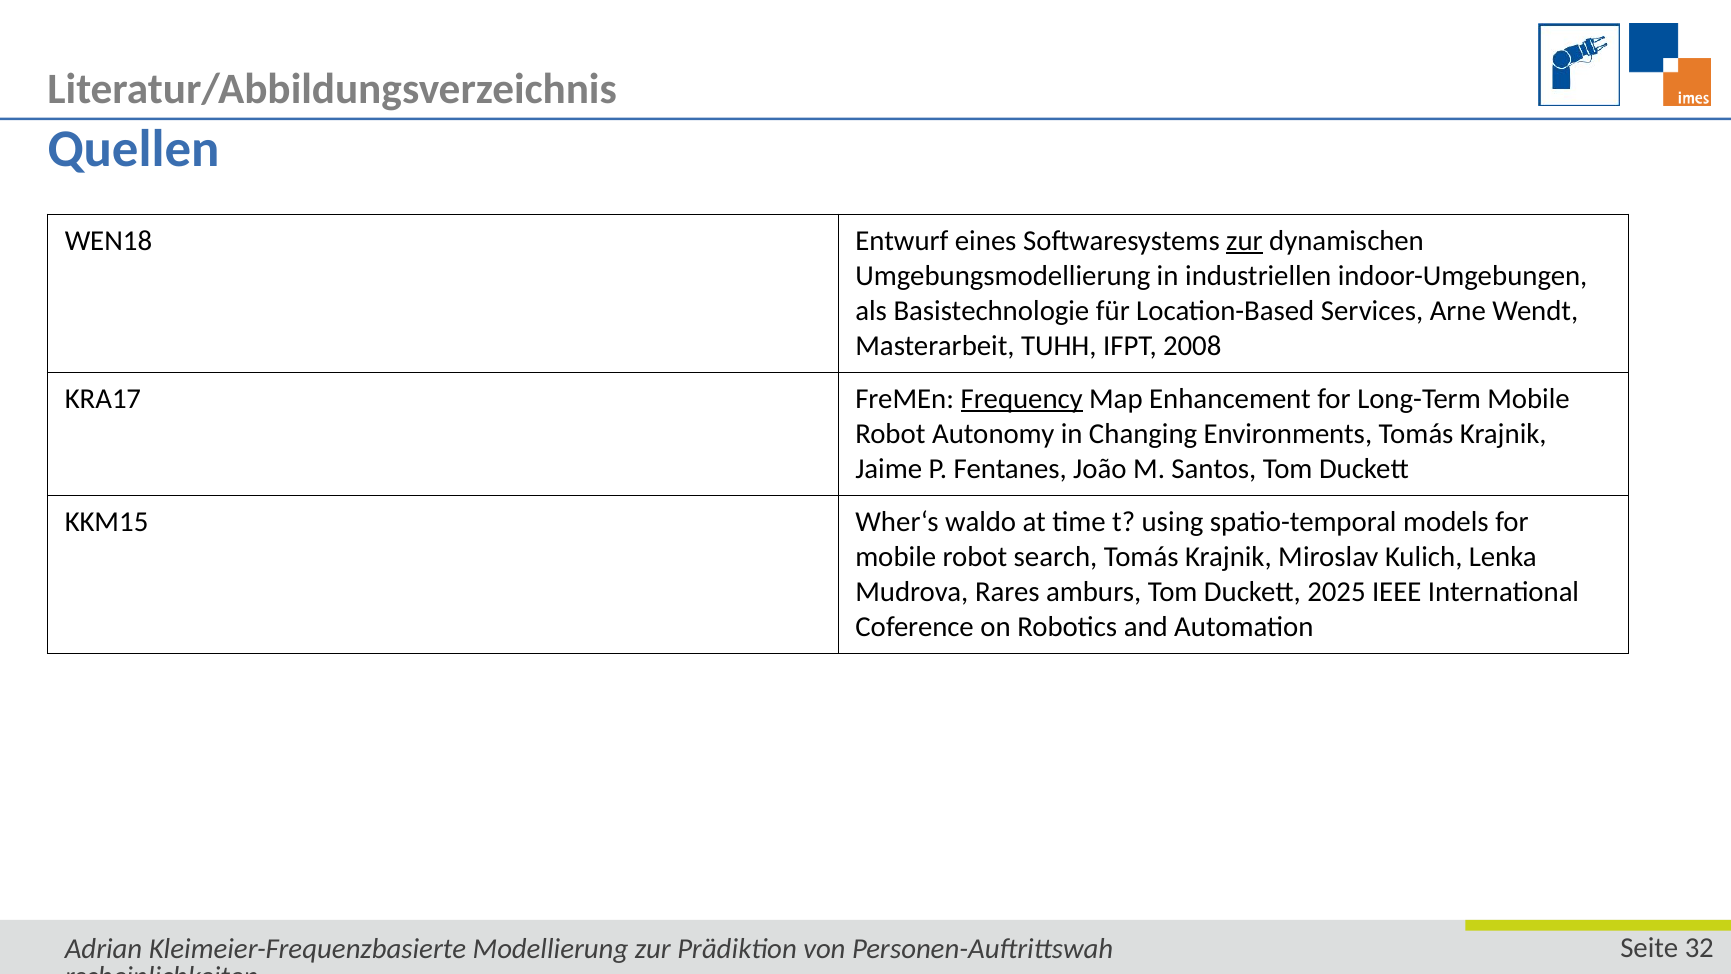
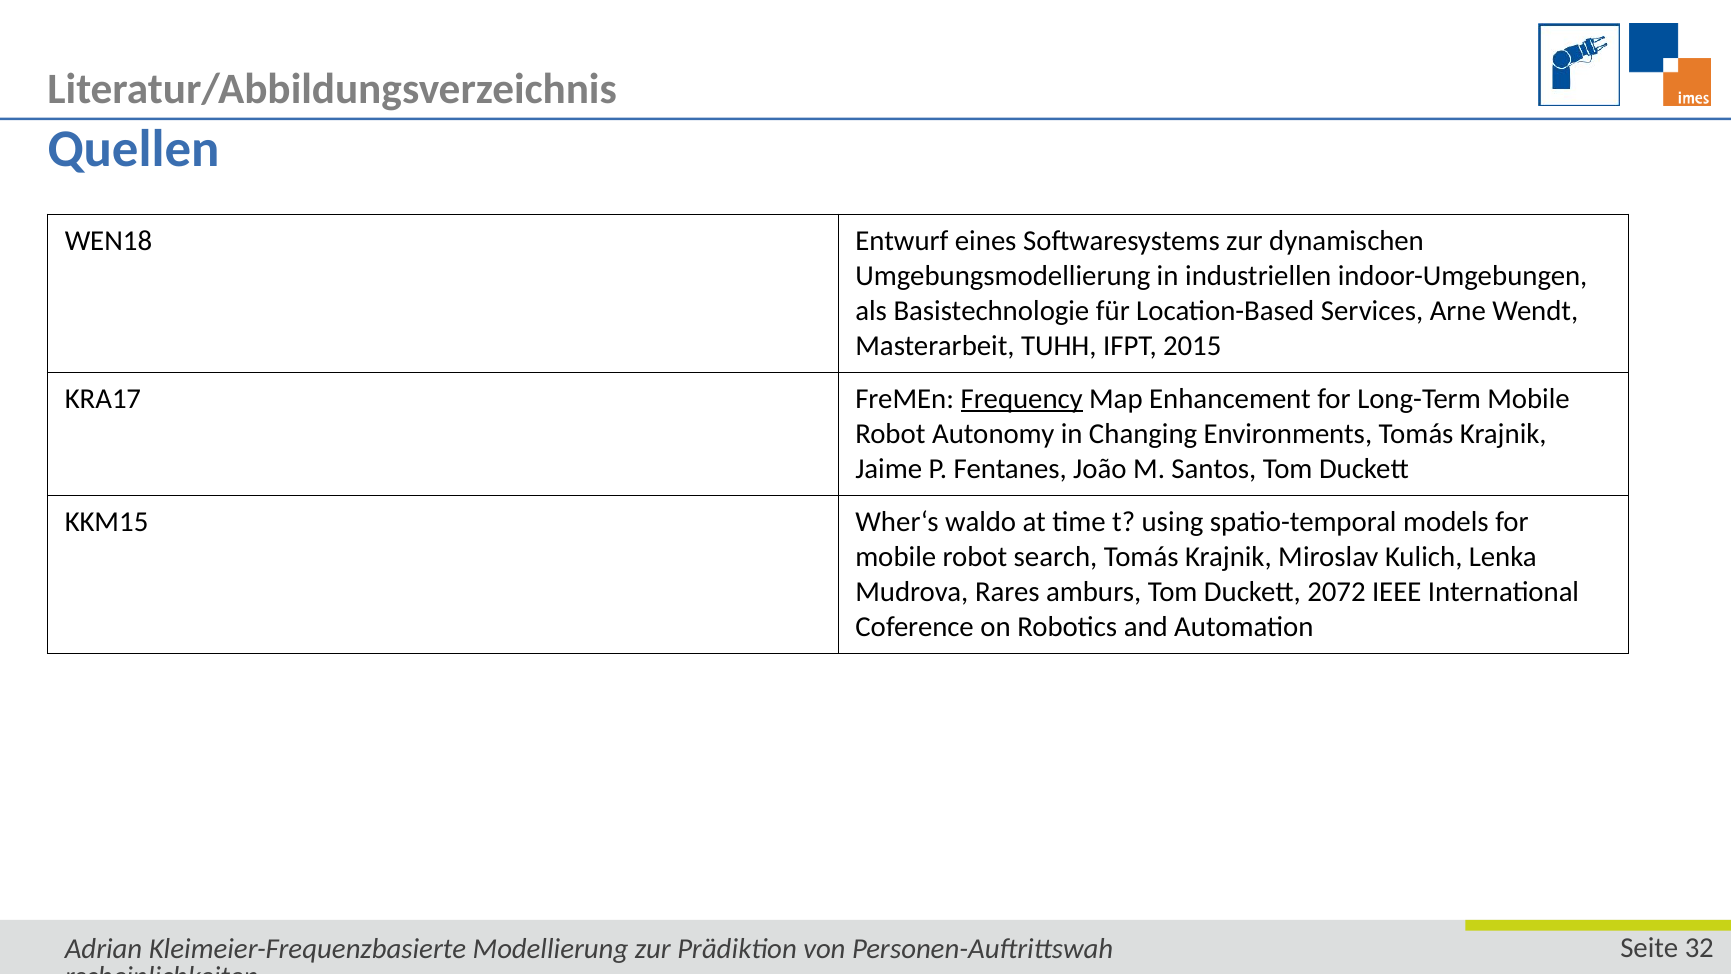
zur underline: present -> none (1244, 241)
2008: 2008 -> 2015 (1192, 346)
2025: 2025 -> 2072 (1336, 592)
